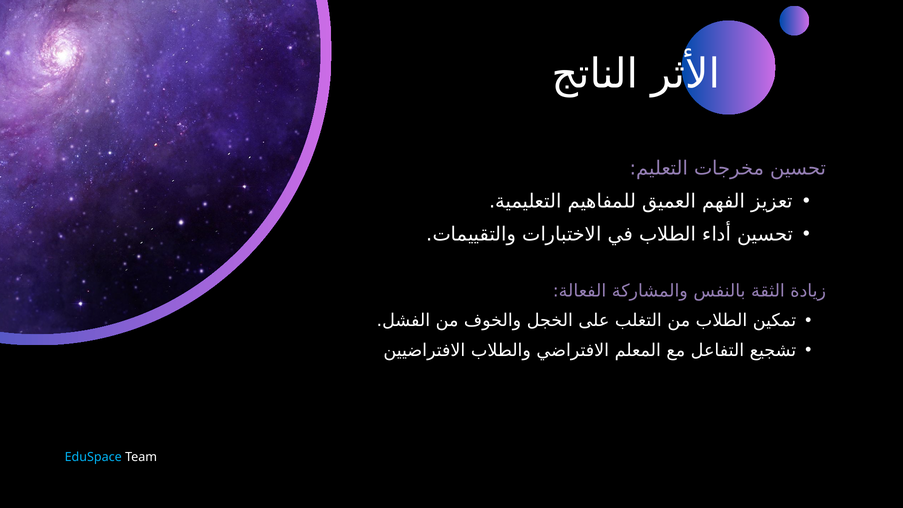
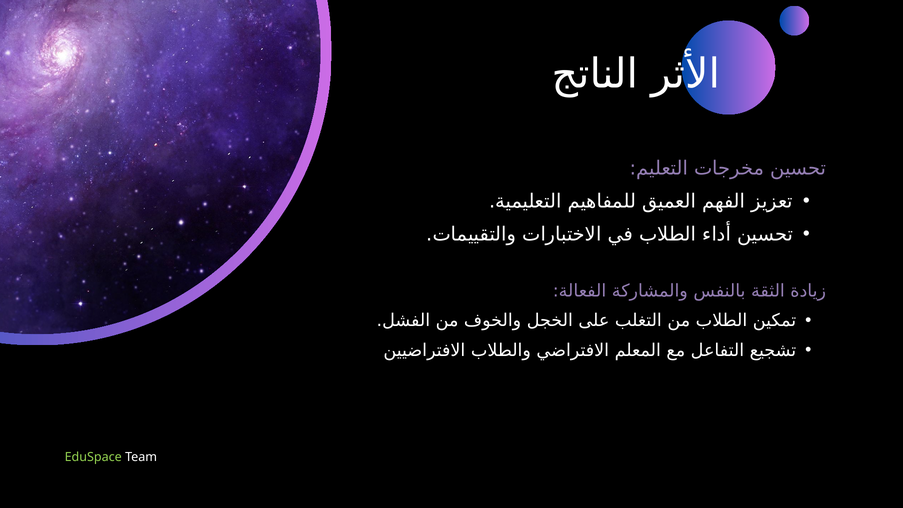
EduSpace colour: light blue -> light green (93, 457)
